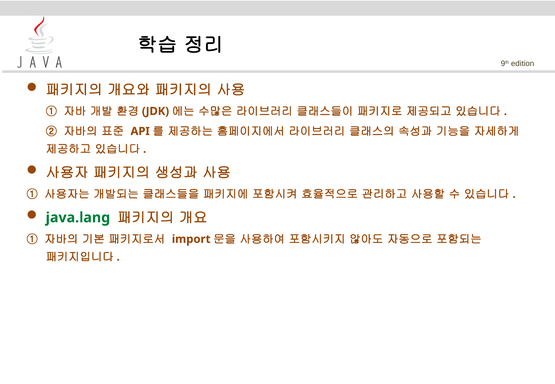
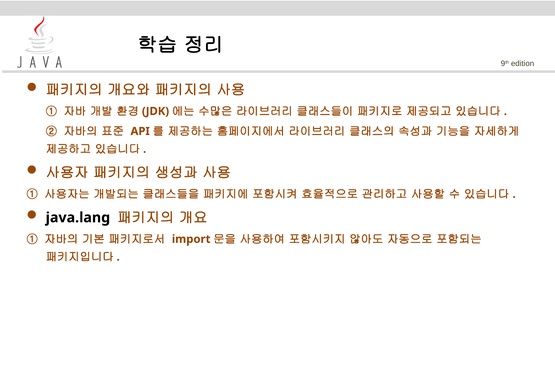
java.lang colour: green -> black (78, 218)
